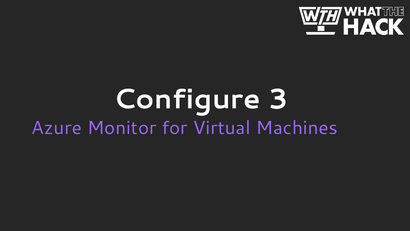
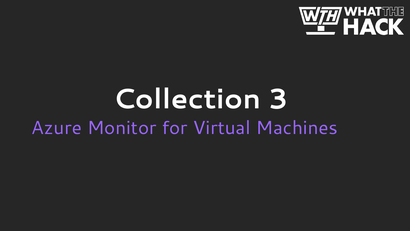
Configure: Configure -> Collection (187, 99)
